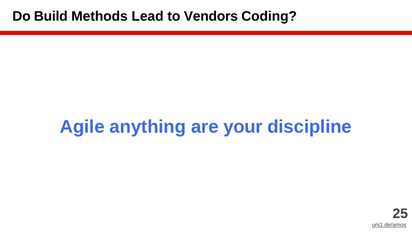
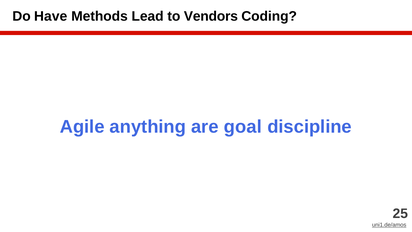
Build: Build -> Have (51, 16)
your: your -> goal (243, 127)
